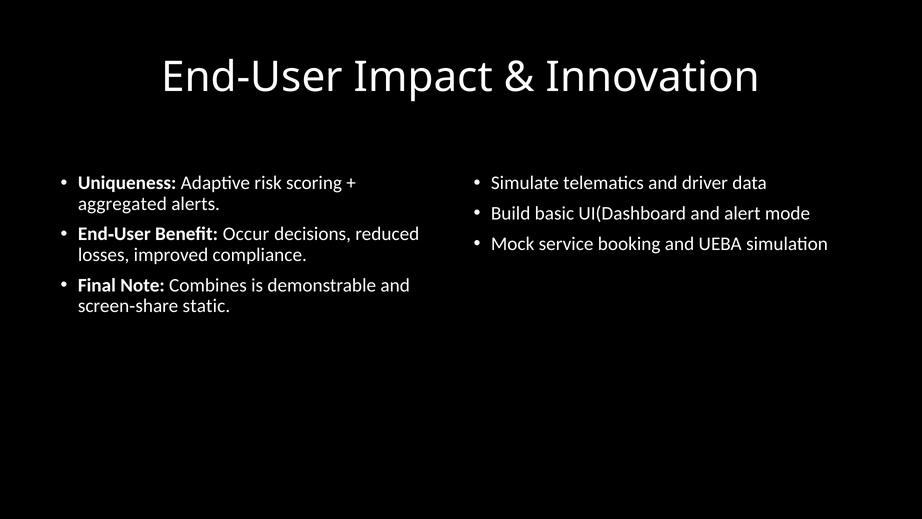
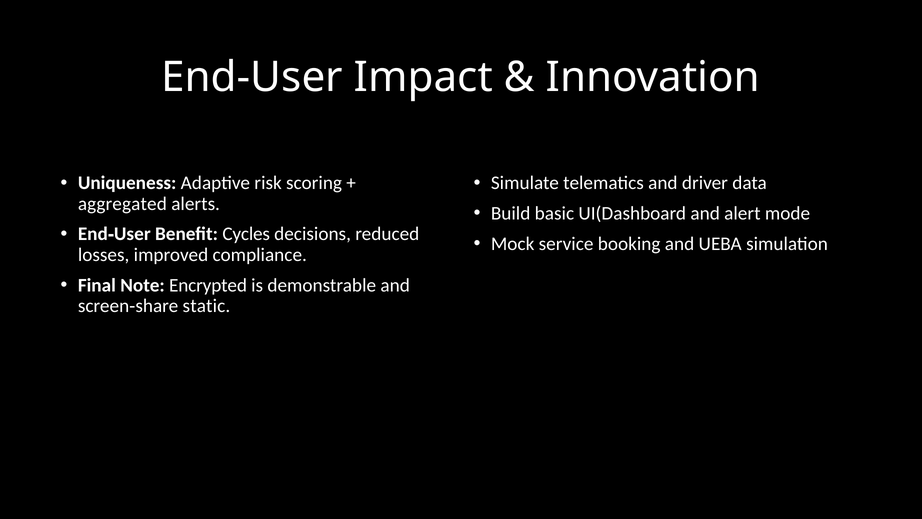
Occur: Occur -> Cycles (246, 234)
Combines: Combines -> Encrypted (208, 285)
